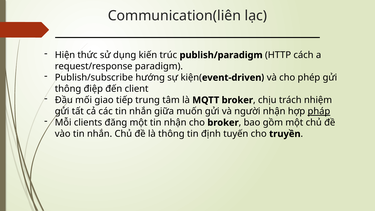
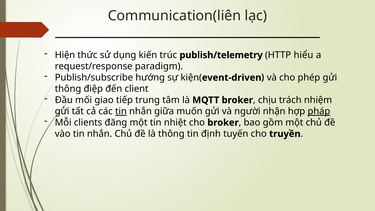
publish/paradigm: publish/paradigm -> publish/telemetry (221, 55)
cách: cách -> hiểu (303, 55)
tin underline: none -> present (121, 111)
tin nhận: nhận -> nhiệt (175, 123)
